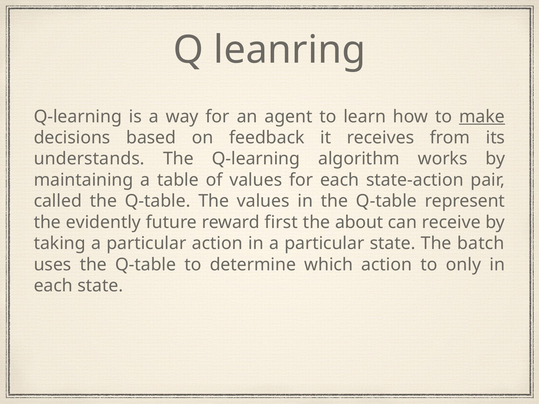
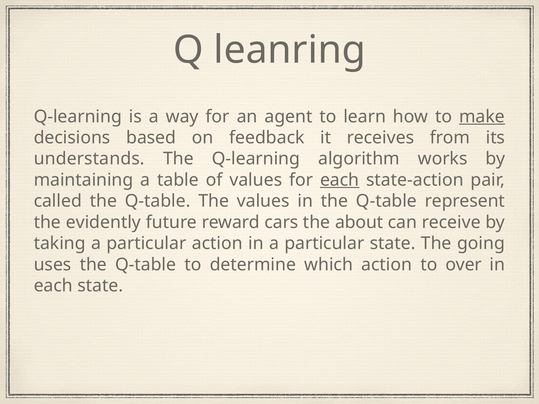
each underline: none -> present (340, 180)
first: first -> cars (281, 222)
batch: batch -> going (481, 244)
only: only -> over (464, 265)
